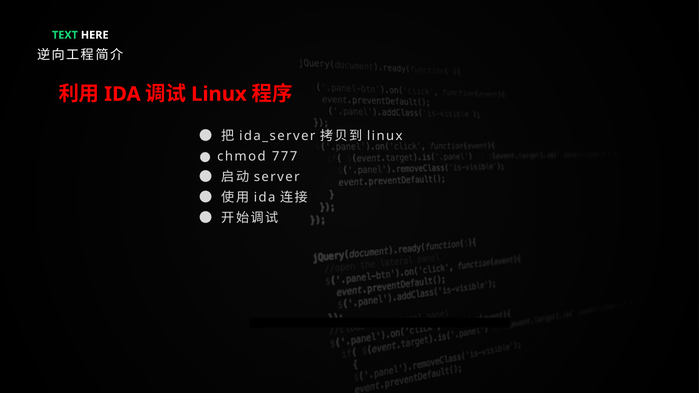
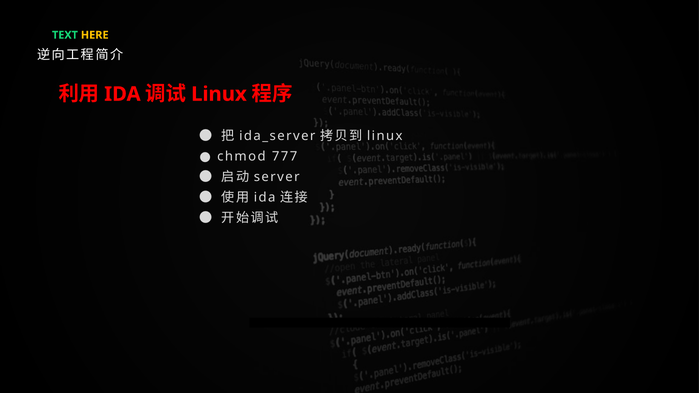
HERE colour: white -> yellow (95, 35)
